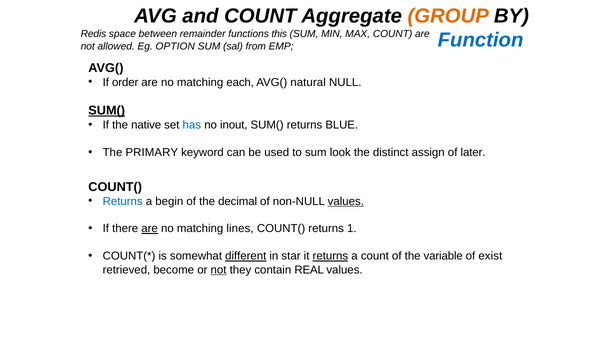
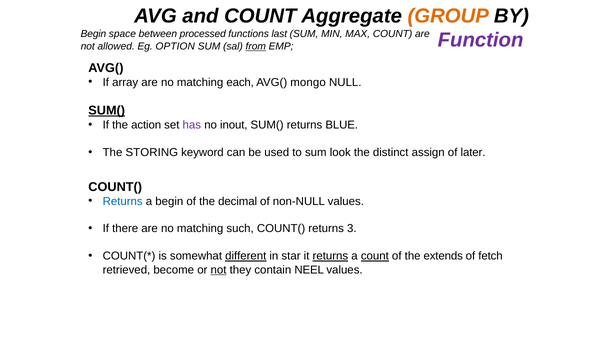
Redis: Redis -> Begin (93, 34)
remainder: remainder -> processed (203, 34)
this: this -> last (279, 34)
Function colour: blue -> purple (481, 40)
from underline: none -> present (256, 46)
order: order -> array (125, 82)
natural: natural -> mongo (308, 82)
native: native -> action (146, 125)
has colour: blue -> purple (192, 125)
PRIMARY: PRIMARY -> STORING (152, 153)
values underline: present -> none (346, 201)
are underline: present -> none (150, 229)
lines: lines -> such (240, 229)
1: 1 -> 3 (352, 229)
count underline: none -> present (375, 256)
variable: variable -> extends (443, 256)
exist: exist -> fetch (490, 256)
REAL: REAL -> NEEL (309, 270)
